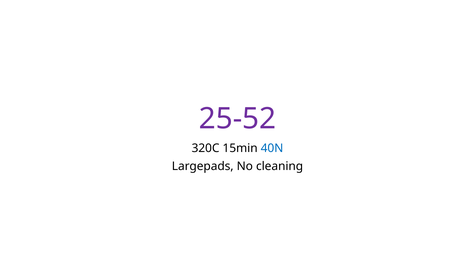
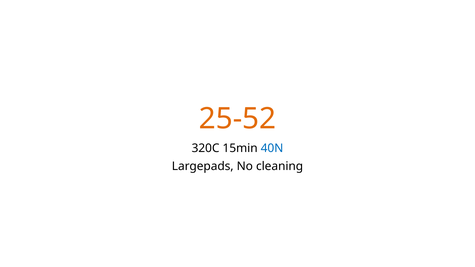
25-52 colour: purple -> orange (237, 119)
